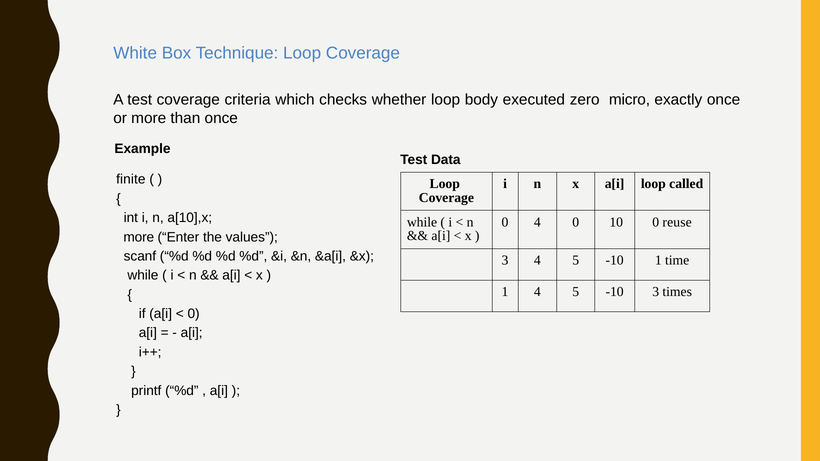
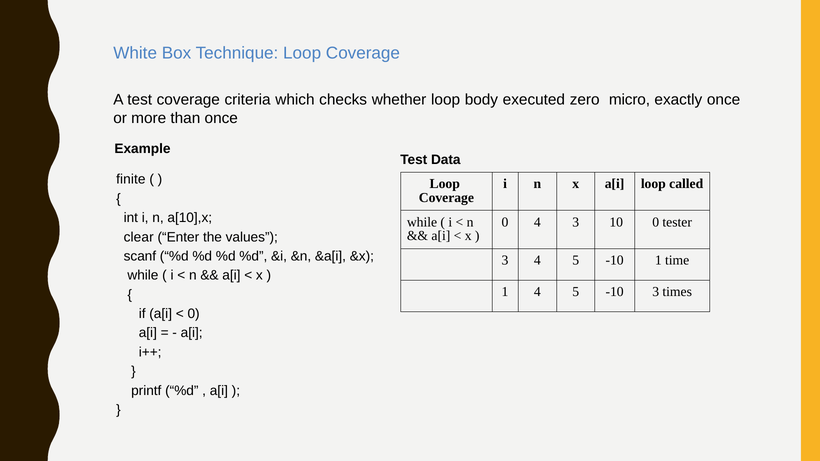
4 0: 0 -> 3 (576, 222)
reuse: reuse -> tester (677, 222)
more: more -> clear (139, 237)
